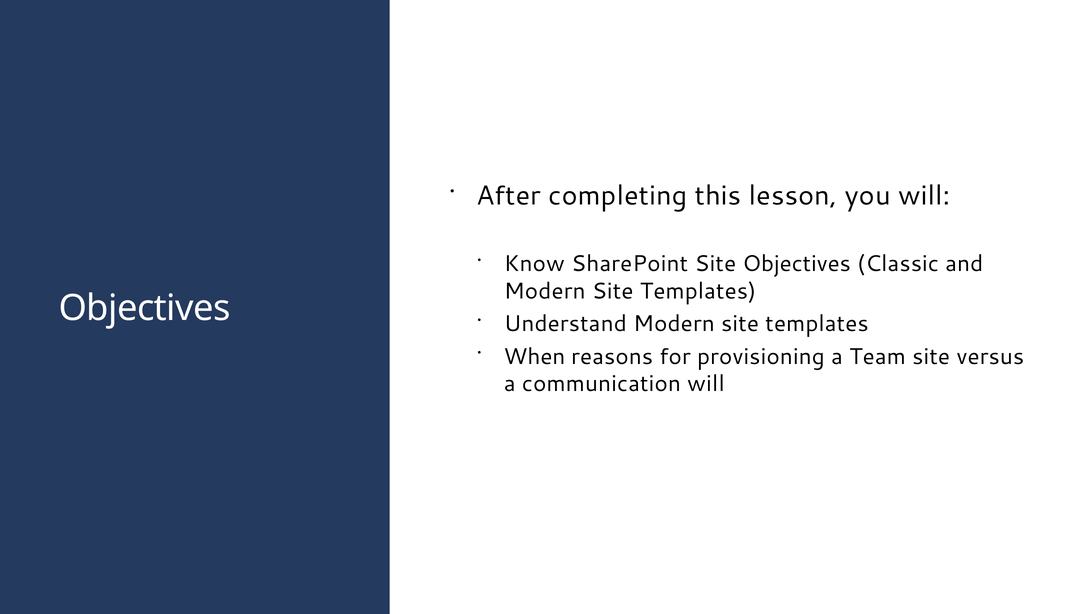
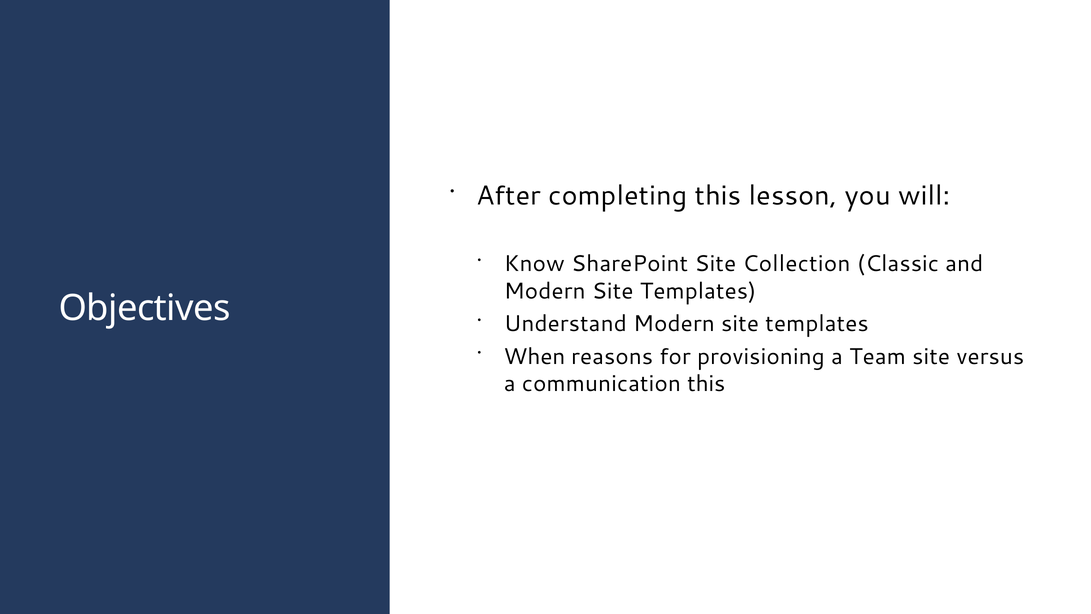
Site Objectives: Objectives -> Collection (796, 264)
communication will: will -> this (706, 384)
